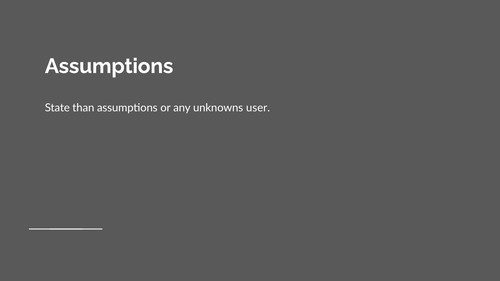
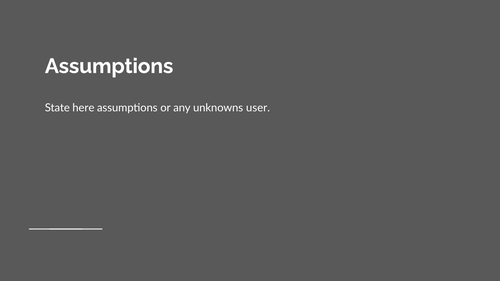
than: than -> here (83, 108)
